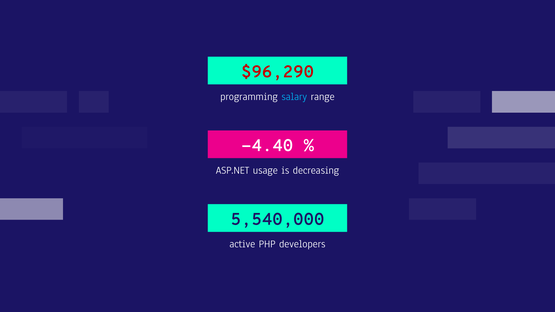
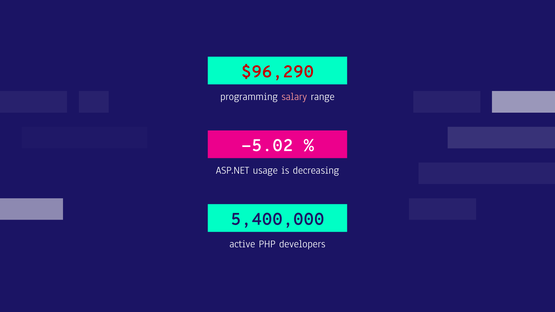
salary colour: light blue -> pink (294, 97)
-4.40: -4.40 -> -5.02 (267, 146)
5,540,000: 5,540,000 -> 5,400,000 (277, 219)
